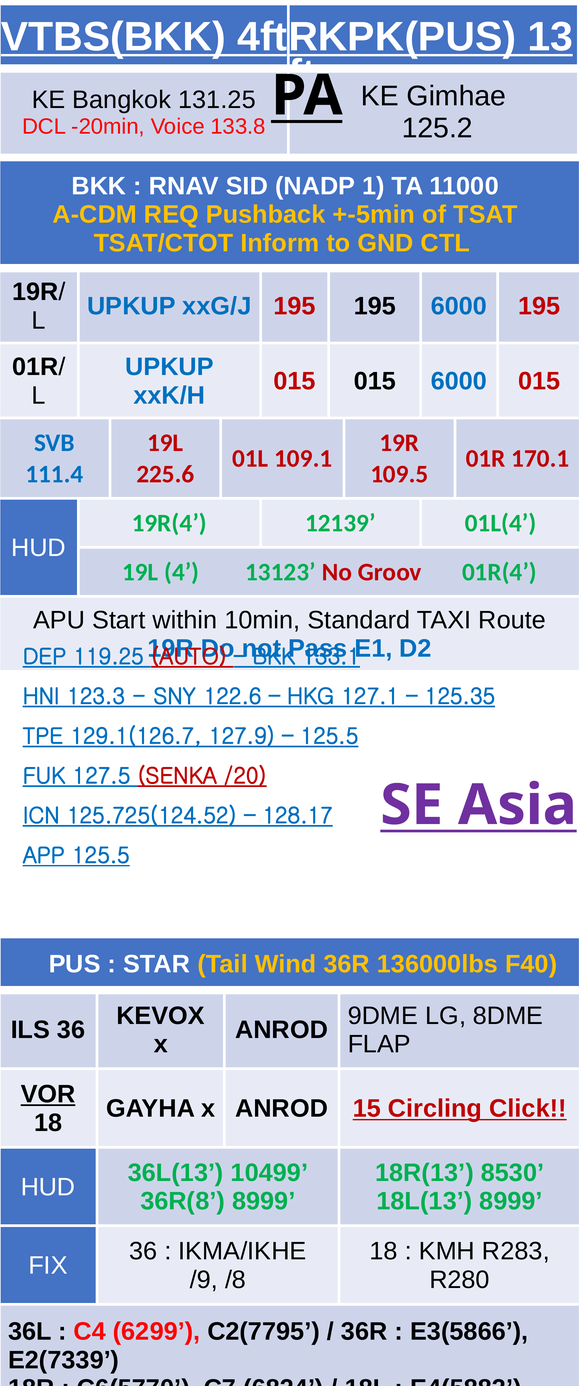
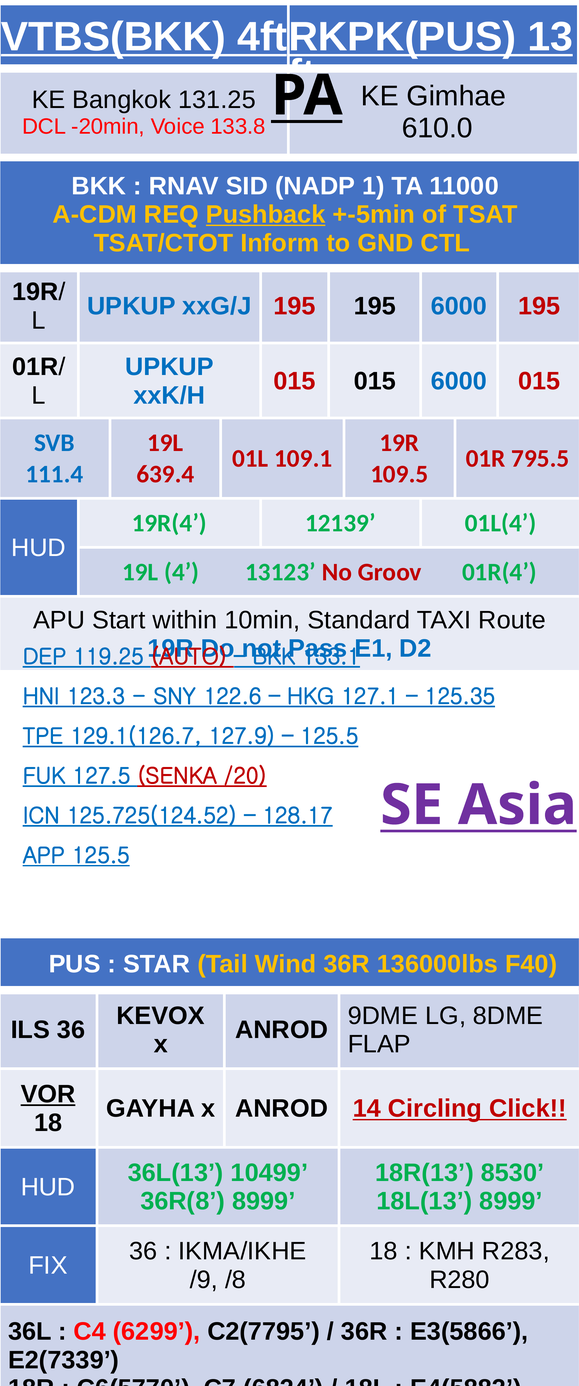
125.2: 125.2 -> 610.0 (437, 128)
Pushback underline: none -> present (266, 214)
170.1: 170.1 -> 795.5 (540, 458)
225.6: 225.6 -> 639.4 (165, 474)
15: 15 -> 14 (367, 1108)
